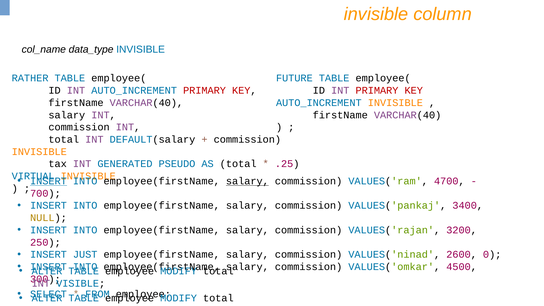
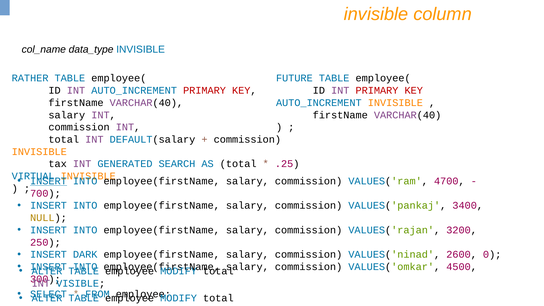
PSEUDO: PSEUDO -> SEARCH (177, 164)
salary underline: present -> none (247, 181)
JUST: JUST -> DARK (85, 255)
